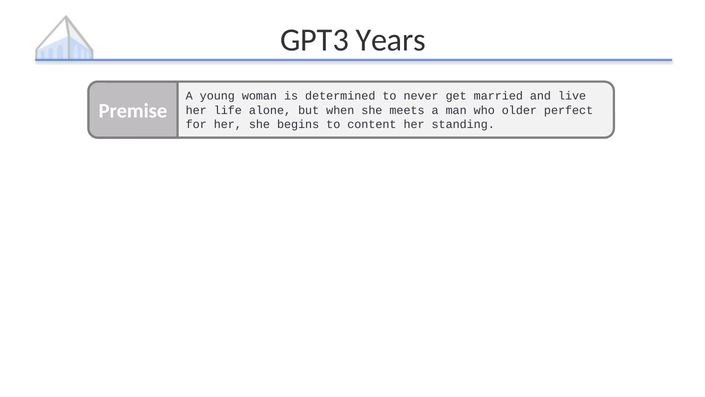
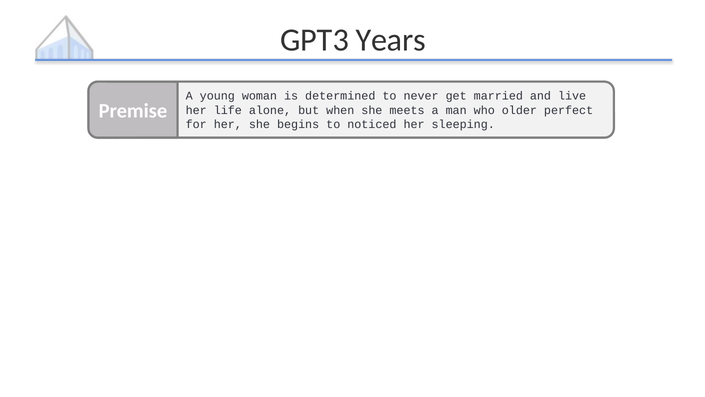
content: content -> noticed (372, 124)
standing: standing -> sleeping (463, 124)
